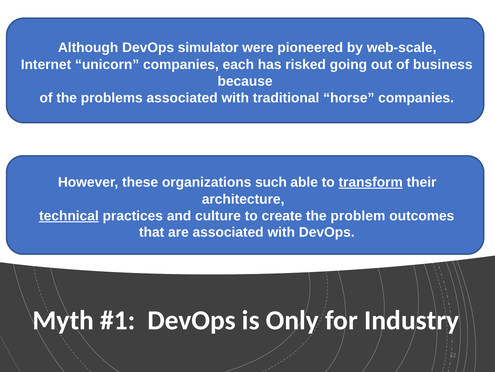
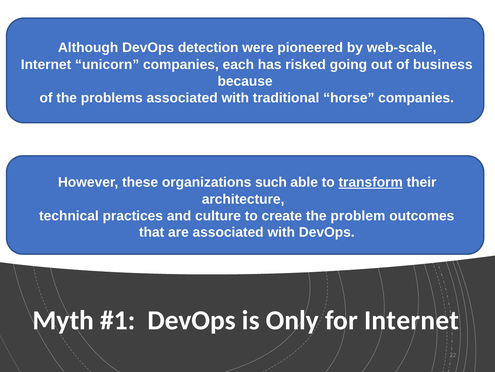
simulator: simulator -> detection (208, 48)
technical underline: present -> none (69, 215)
for Industry: Industry -> Internet (412, 320)
